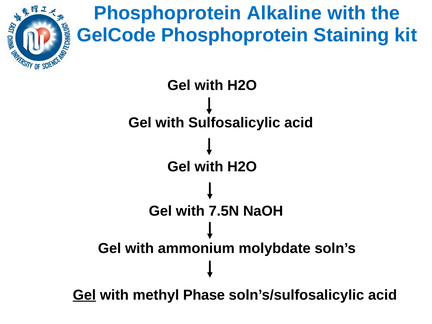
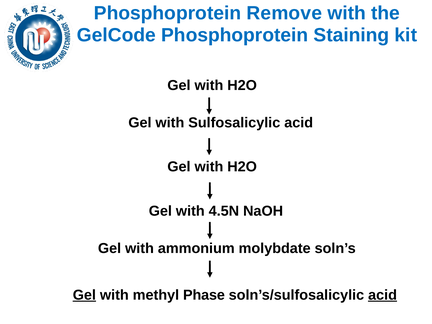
Alkaline: Alkaline -> Remove (284, 13)
7.5N: 7.5N -> 4.5N (224, 211)
acid underline: none -> present (383, 295)
